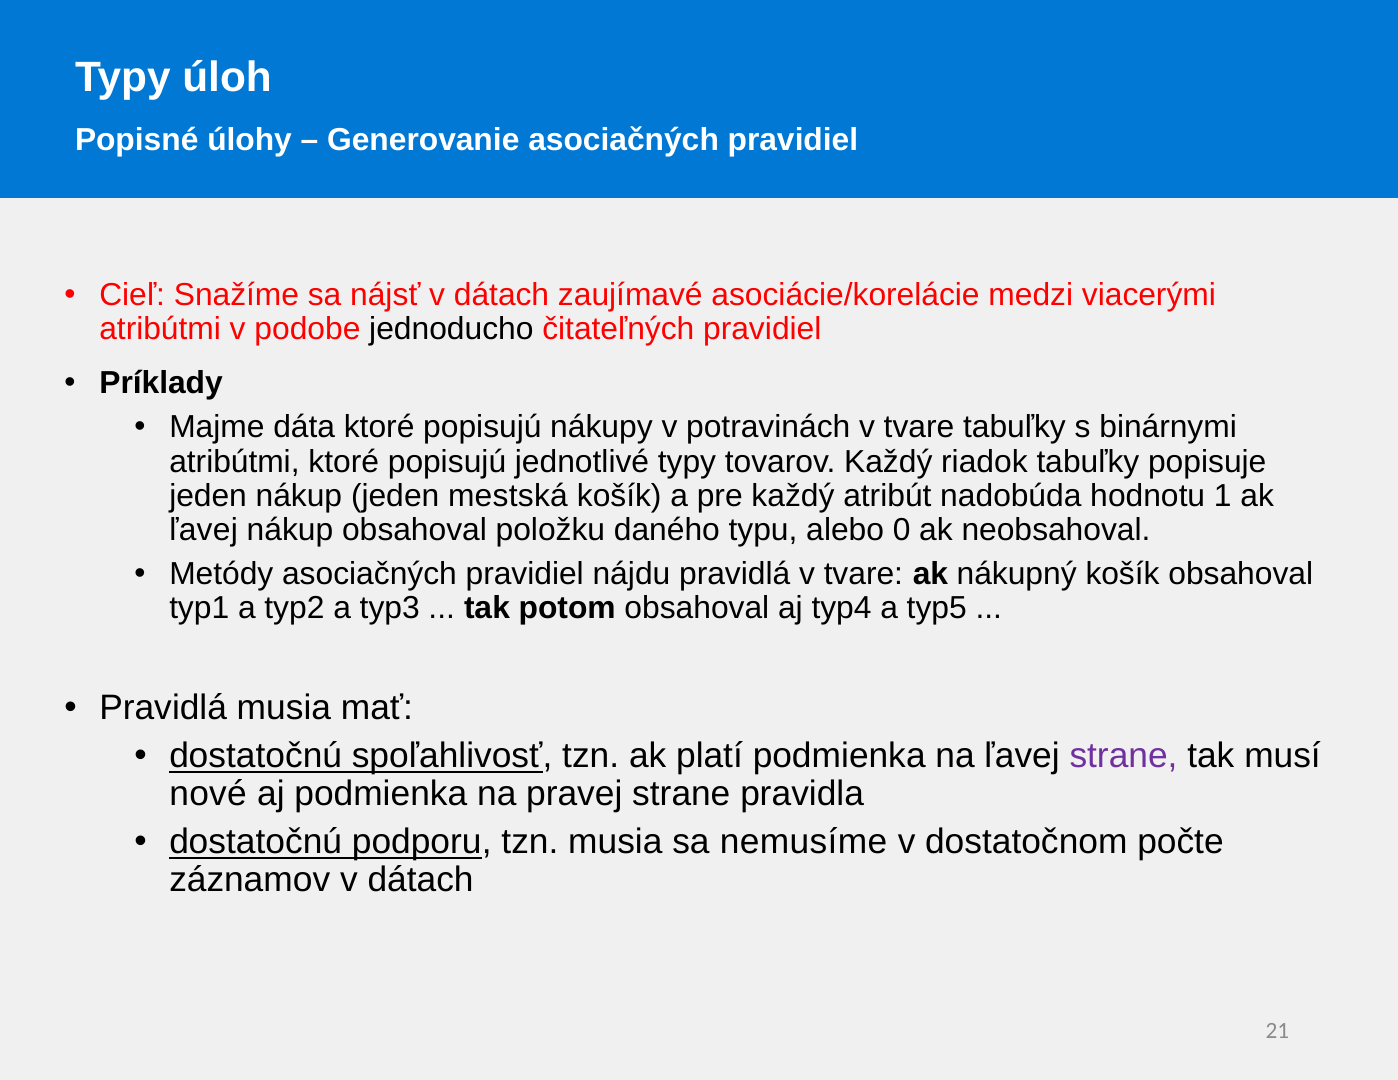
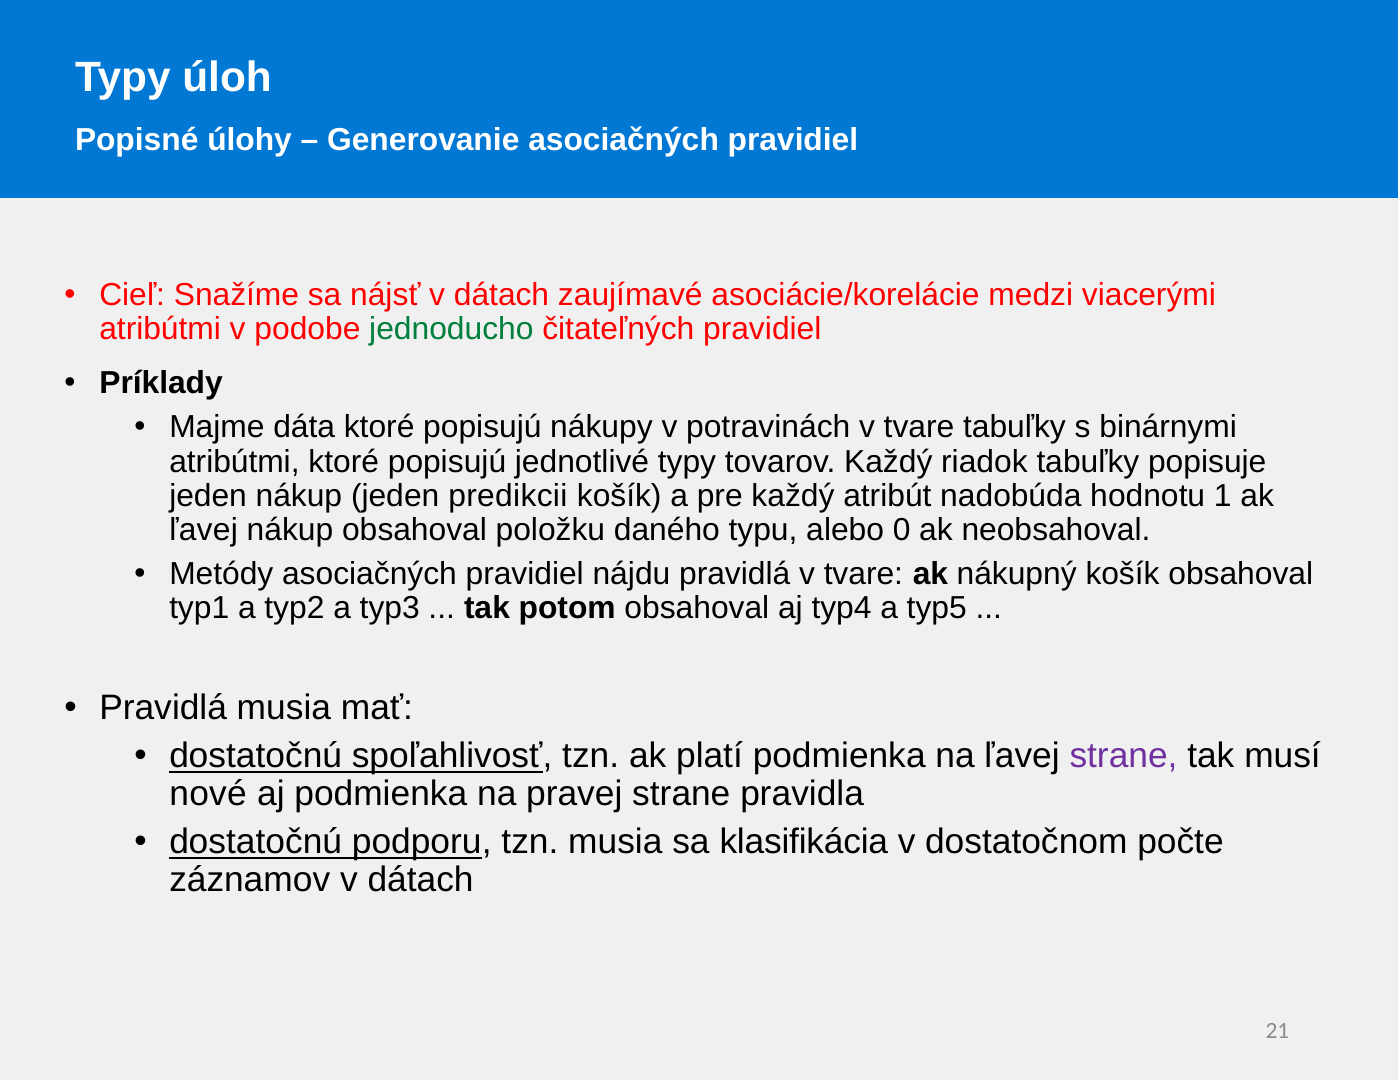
jednoducho colour: black -> green (451, 330)
mestská: mestská -> predikcii (508, 496)
nemusíme: nemusíme -> klasifikácia (804, 842)
